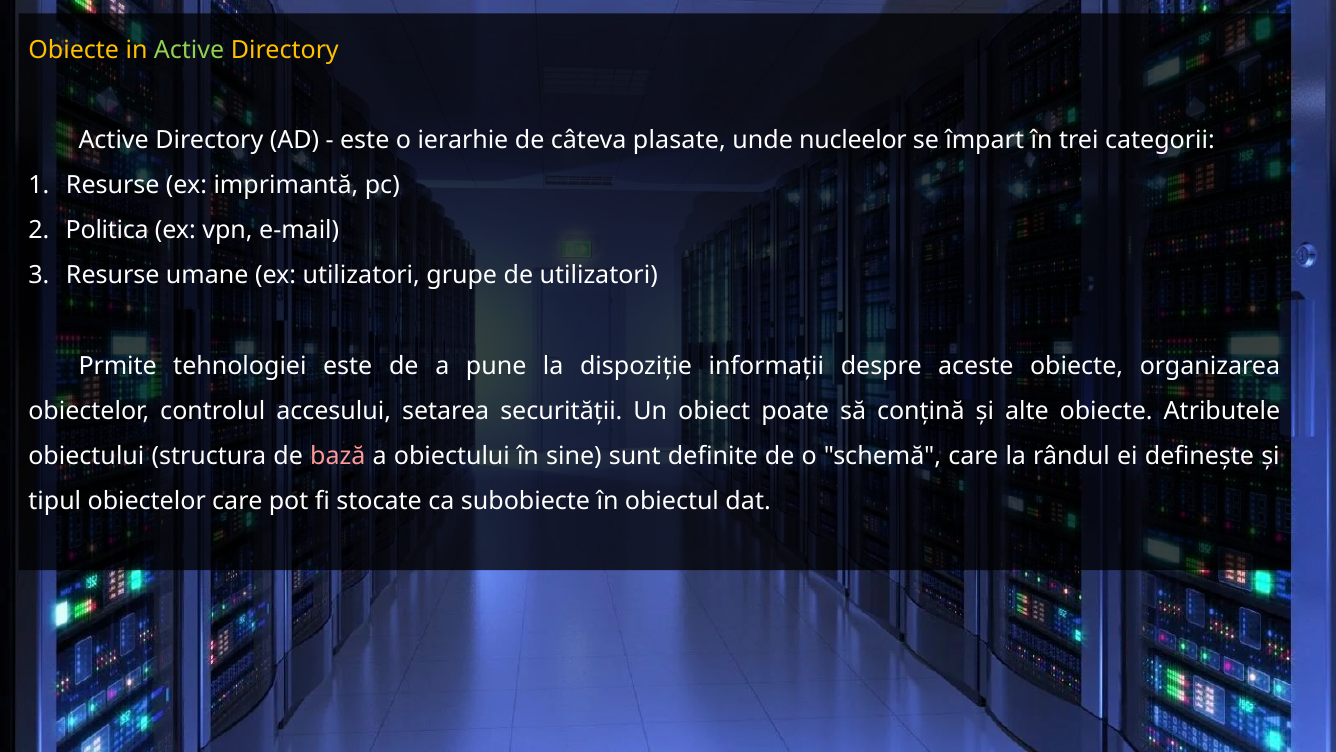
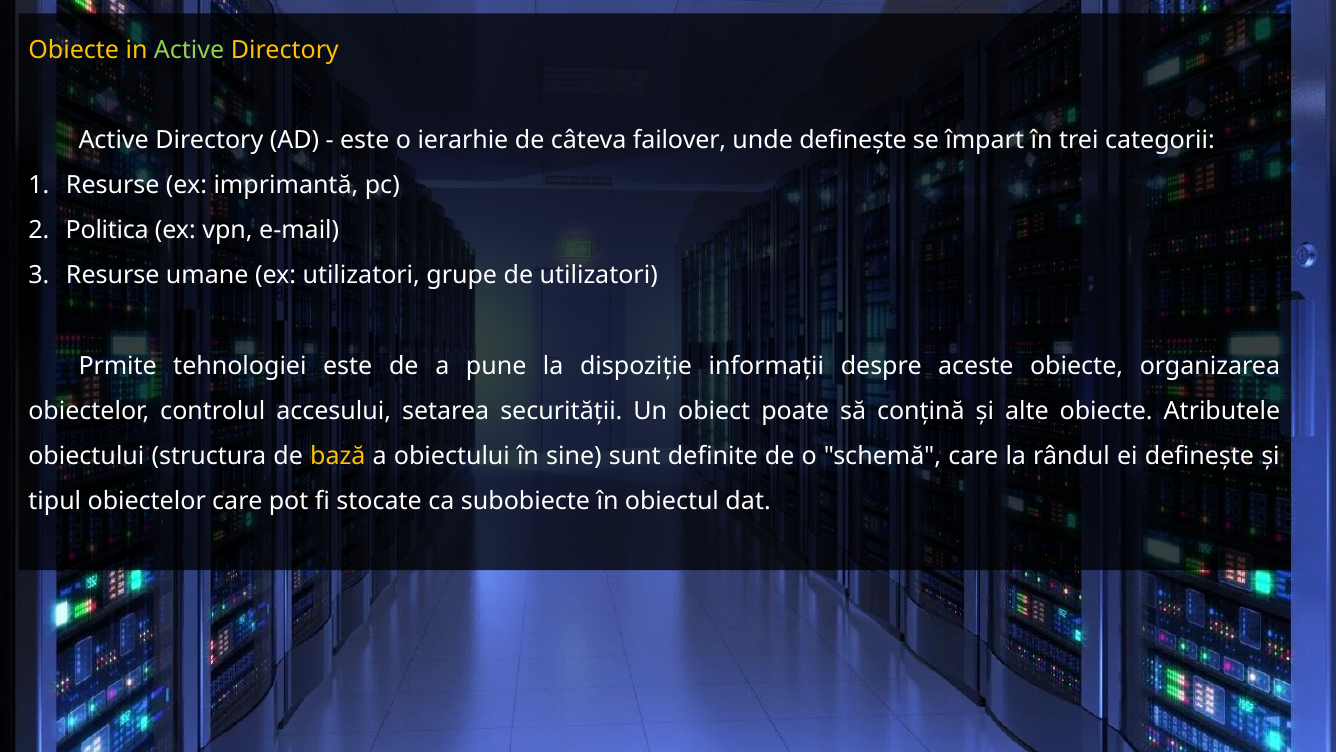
plasate: plasate -> failover (680, 140)
unde nucleelor: nucleelor -> definește (853, 140)
bază colour: pink -> yellow (338, 456)
